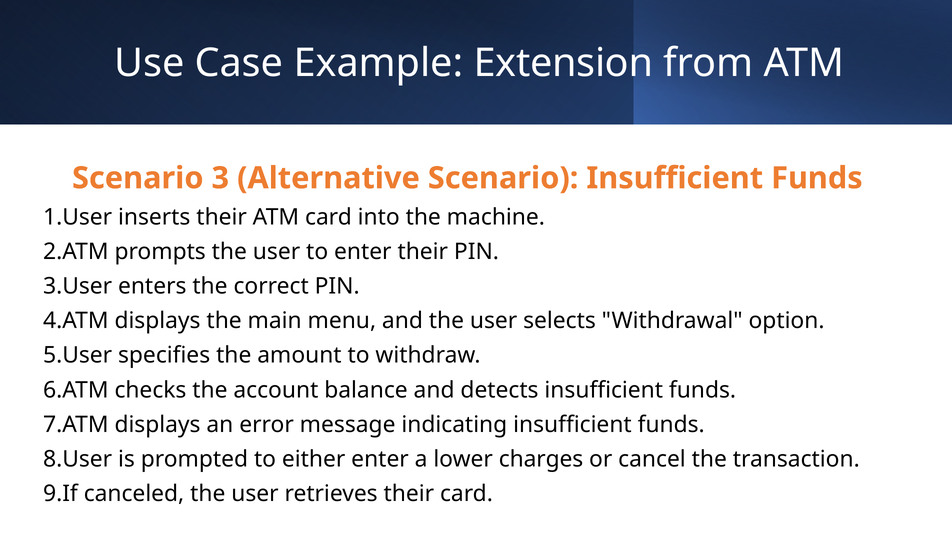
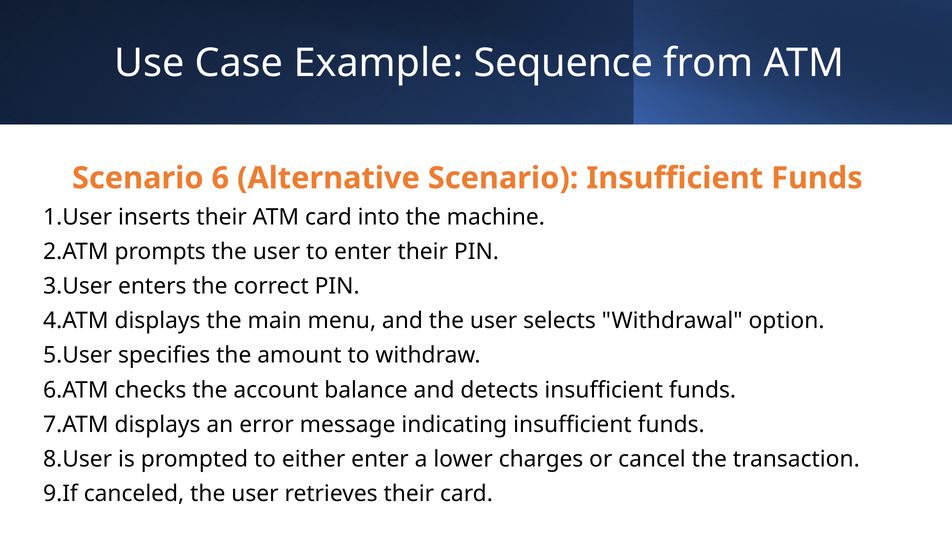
Extension: Extension -> Sequence (563, 63)
3: 3 -> 6 (220, 178)
